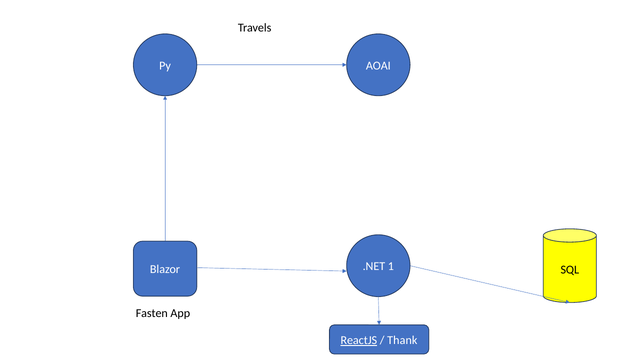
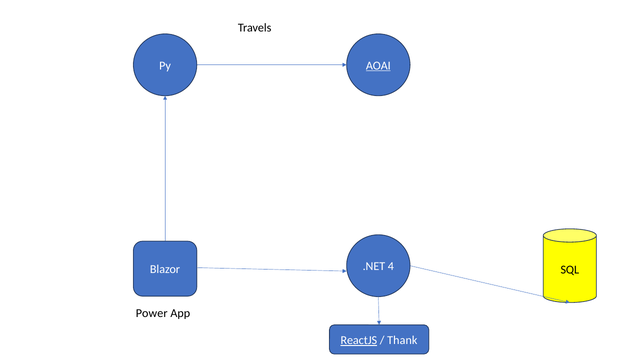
AOAI underline: none -> present (378, 66)
1: 1 -> 4 (391, 267)
Fasten: Fasten -> Power (152, 314)
